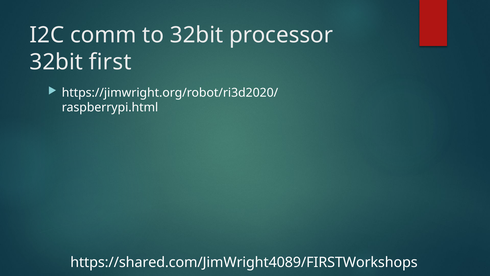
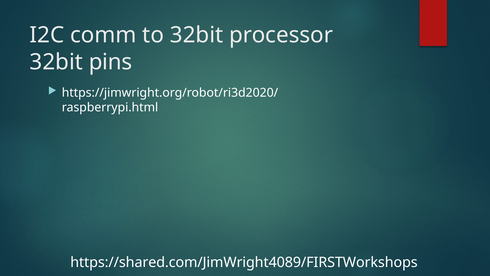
first: first -> pins (110, 62)
